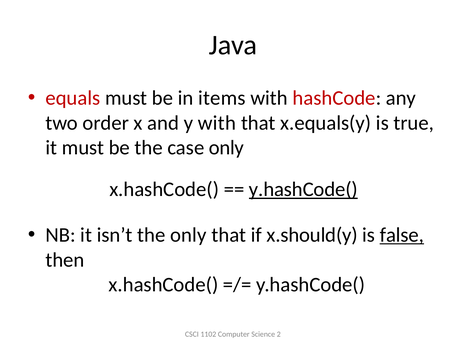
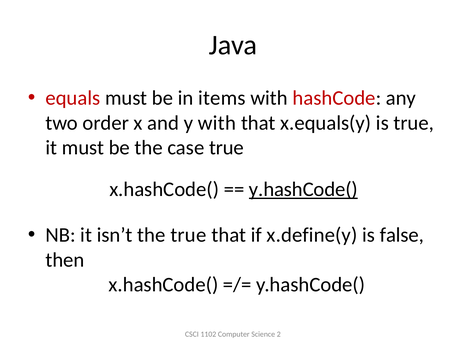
case only: only -> true (226, 148)
the only: only -> true (188, 235)
x.should(y: x.should(y -> x.define(y (312, 235)
false underline: present -> none (402, 235)
